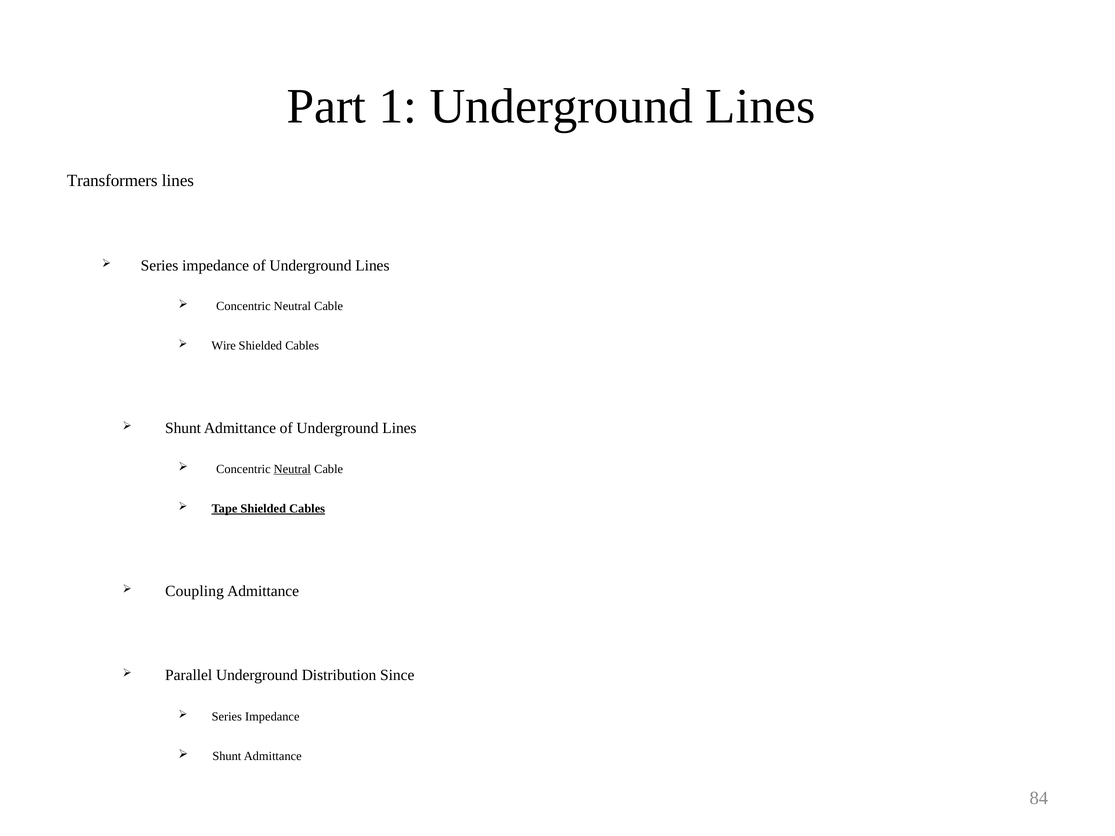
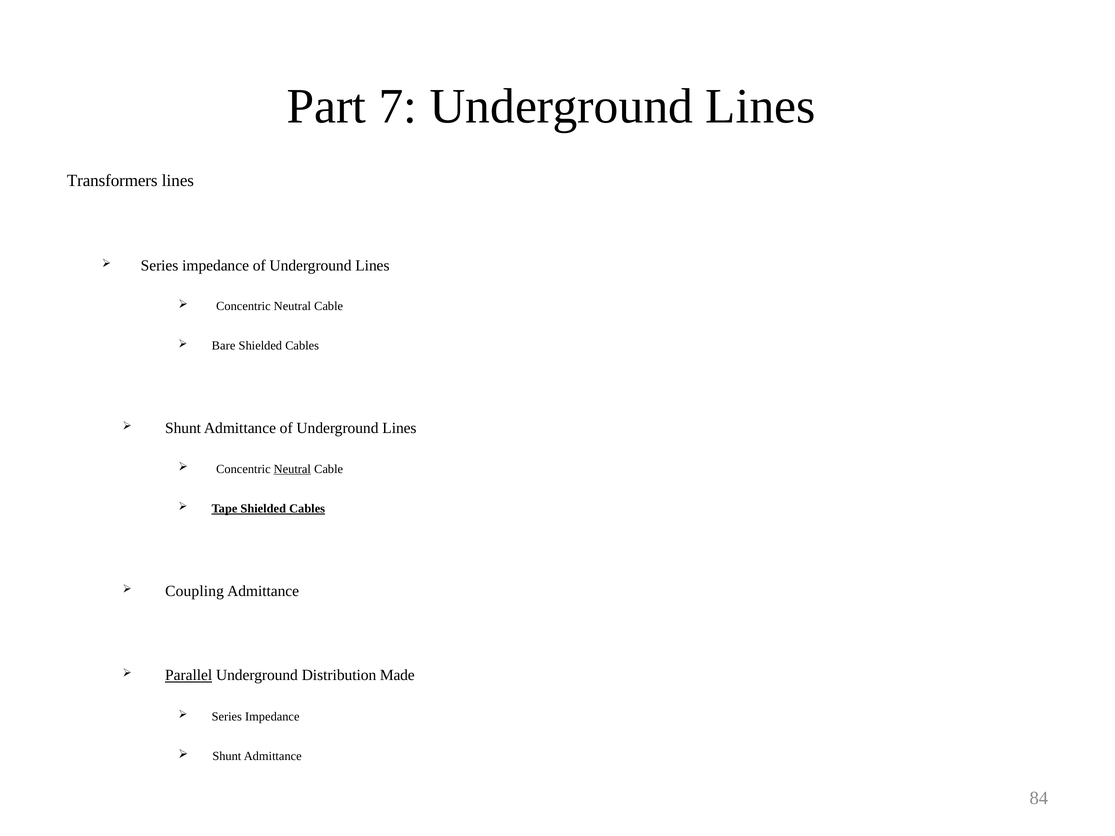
1: 1 -> 7 (398, 107)
Wire: Wire -> Bare (224, 346)
Parallel underline: none -> present (189, 675)
Since: Since -> Made (397, 675)
